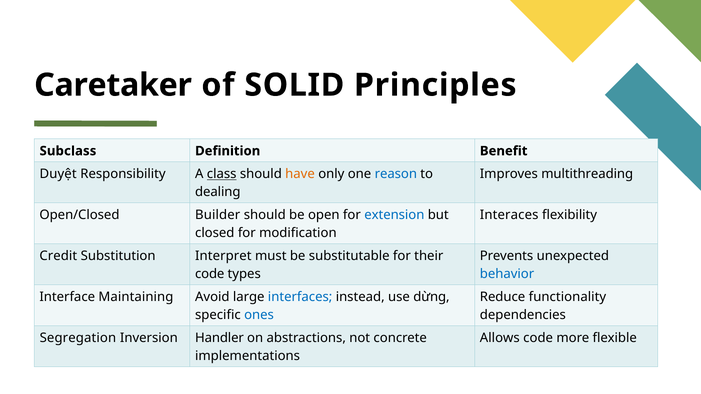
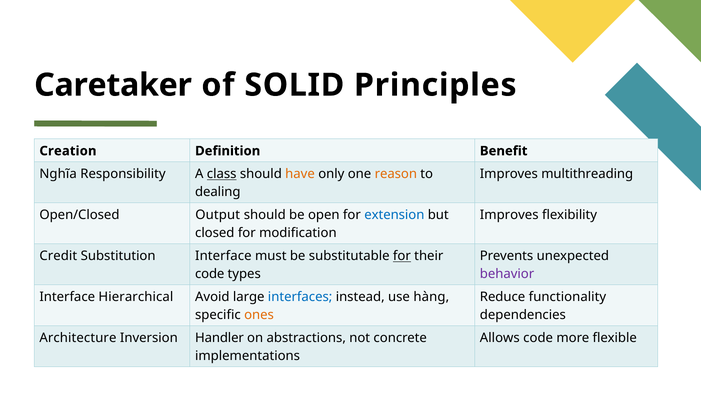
Subclass: Subclass -> Creation (68, 151)
Duyệt: Duyệt -> Nghĩa (58, 174)
reason colour: blue -> orange (396, 174)
Builder: Builder -> Output (218, 215)
Interaces: Interaces -> Improves (509, 215)
Substitution Interpret: Interpret -> Interface (223, 256)
for underline: none -> present (402, 256)
behavior colour: blue -> purple (507, 274)
Maintaining: Maintaining -> Hierarchical (136, 297)
dừng: dừng -> hàng (431, 297)
ones colour: blue -> orange (259, 315)
Segregation: Segregation -> Architecture (78, 338)
